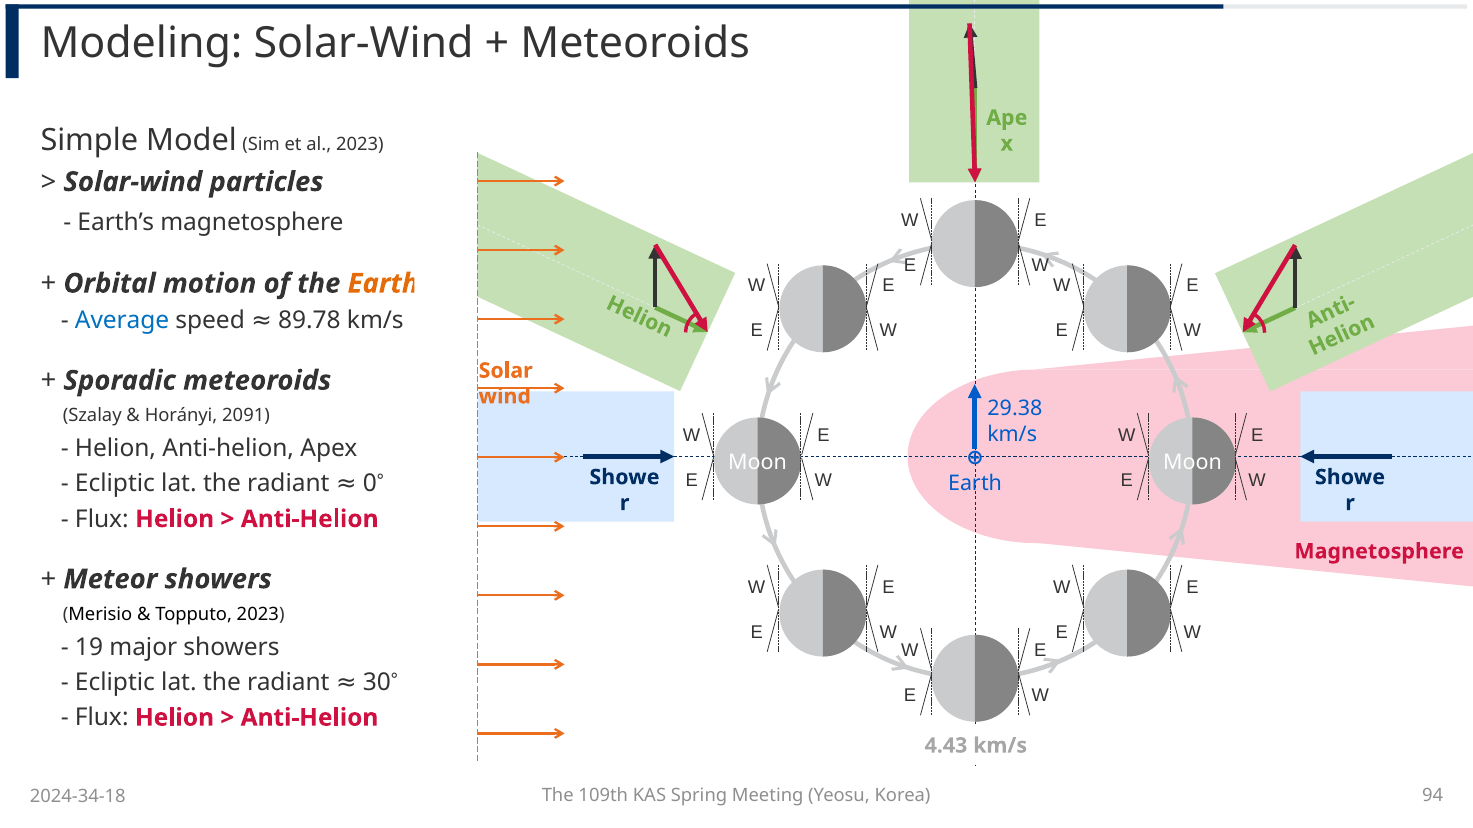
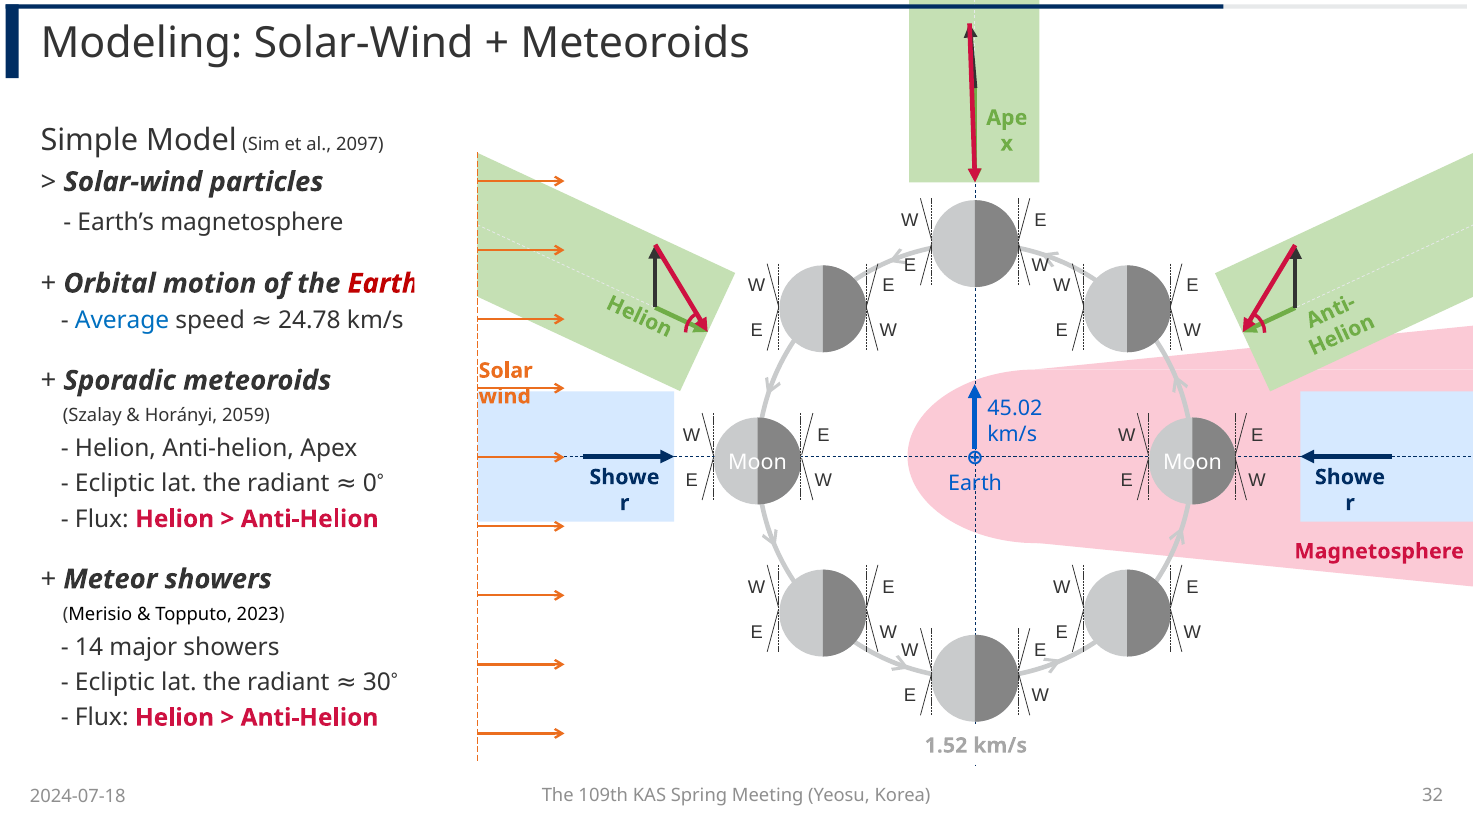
al 2023: 2023 -> 2097 (360, 145)
Earth colour: orange -> red (383, 284)
89.78: 89.78 -> 24.78 (309, 321)
29.38: 29.38 -> 45.02 (1015, 409)
2091: 2091 -> 2059 (246, 416)
19: 19 -> 14 (89, 647)
4.43: 4.43 -> 1.52 (946, 746)
94: 94 -> 32 (1433, 796)
2024-34-18: 2024-34-18 -> 2024-07-18 (78, 797)
